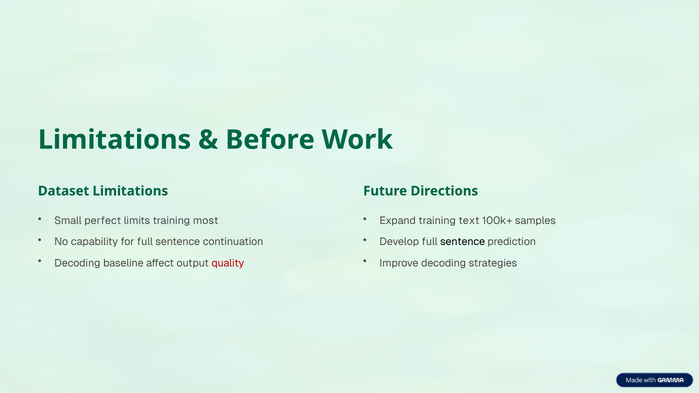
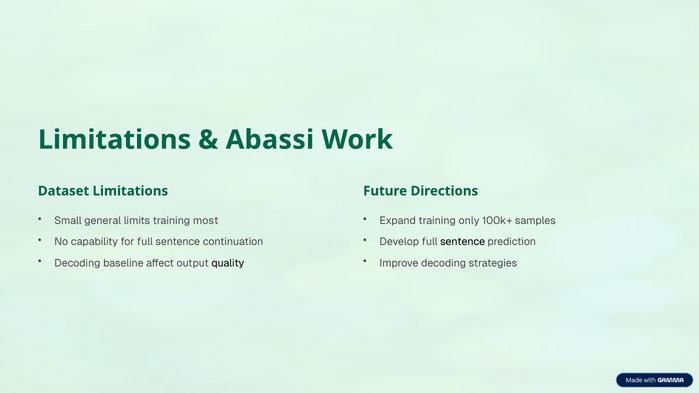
Before: Before -> Abassi (270, 140)
perfect: perfect -> general (103, 221)
text: text -> only (469, 221)
quality colour: red -> black (228, 263)
